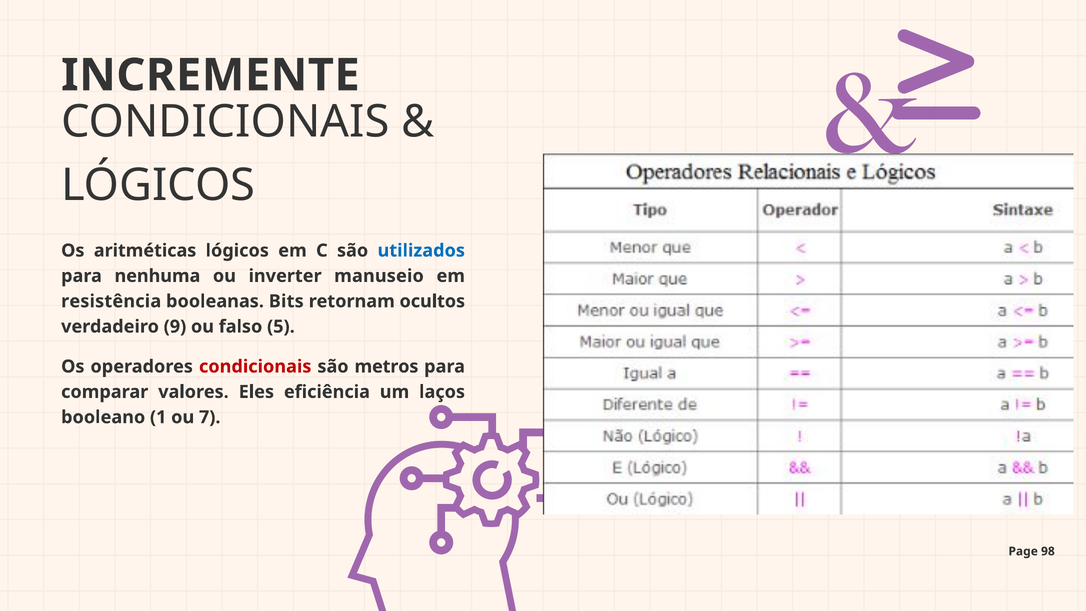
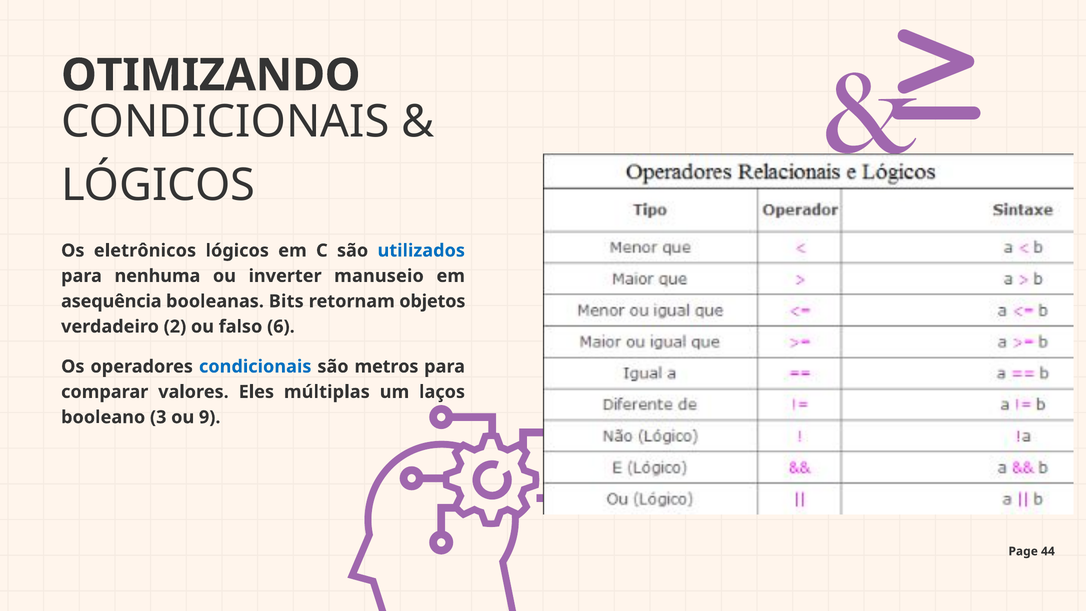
INCREMENTE: INCREMENTE -> OTIMIZANDO (211, 75)
aritméticas: aritméticas -> eletrônicos (145, 251)
resistência: resistência -> asequência (111, 301)
ocultos: ocultos -> objetos (432, 301)
9: 9 -> 2 (175, 327)
5: 5 -> 6 (281, 327)
condicionais colour: red -> blue (255, 366)
eficiência: eficiência -> múltiplas (327, 392)
1: 1 -> 3 (158, 417)
7: 7 -> 9 (210, 417)
98: 98 -> 44 (1048, 551)
